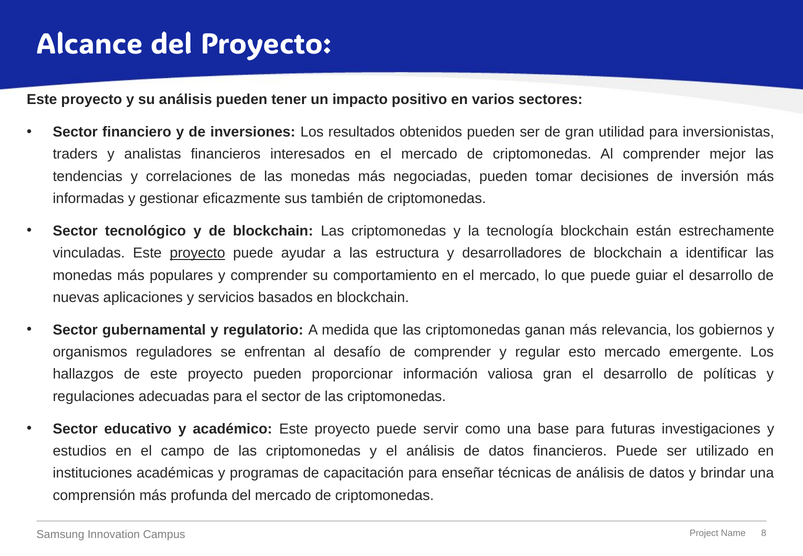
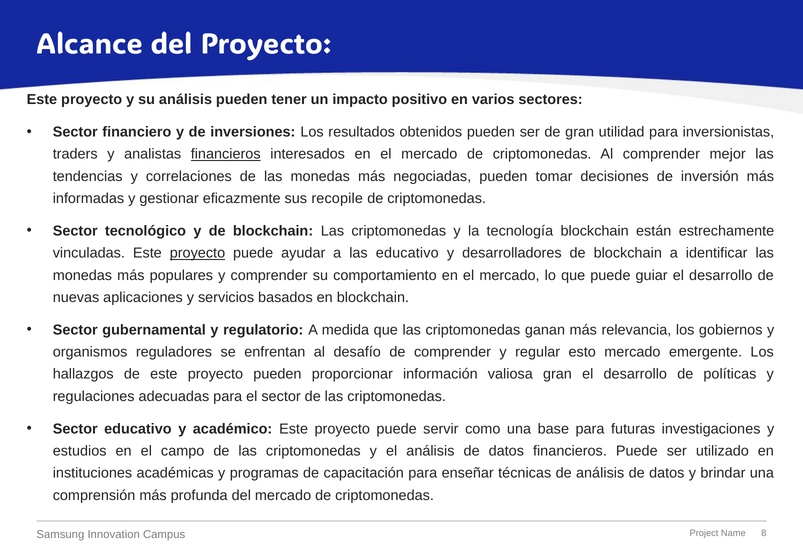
financieros underline: none -> present (226, 154)
también: también -> recopile (337, 199)
las estructura: estructura -> educativo (407, 253)
